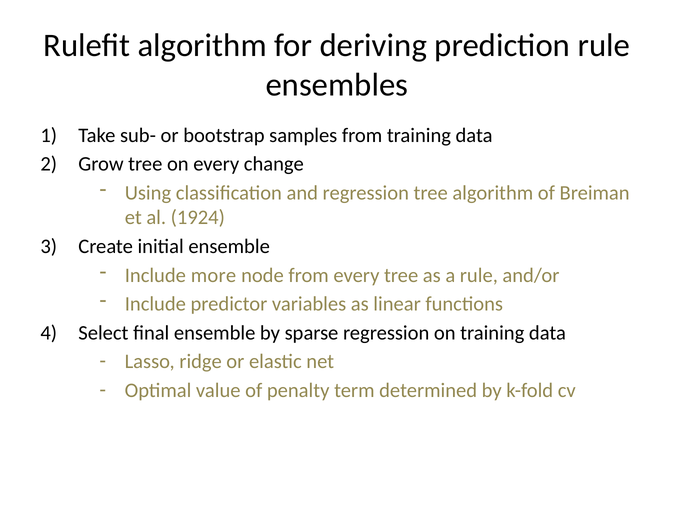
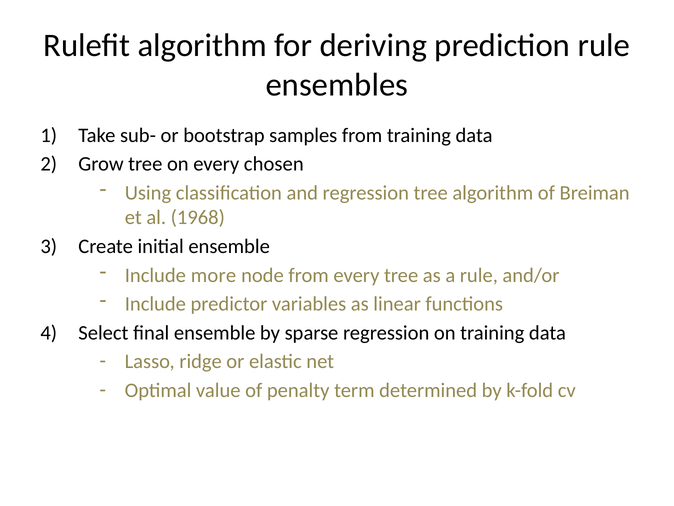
change: change -> chosen (274, 164)
1924: 1924 -> 1968 (198, 217)
